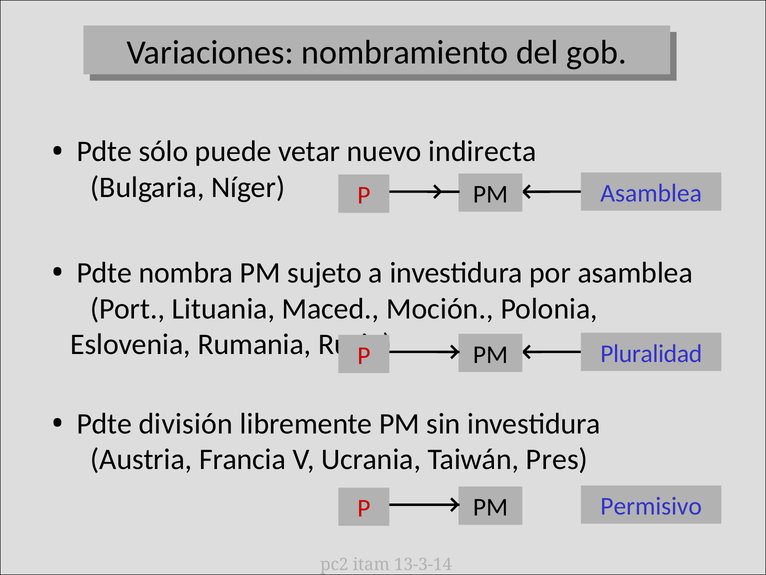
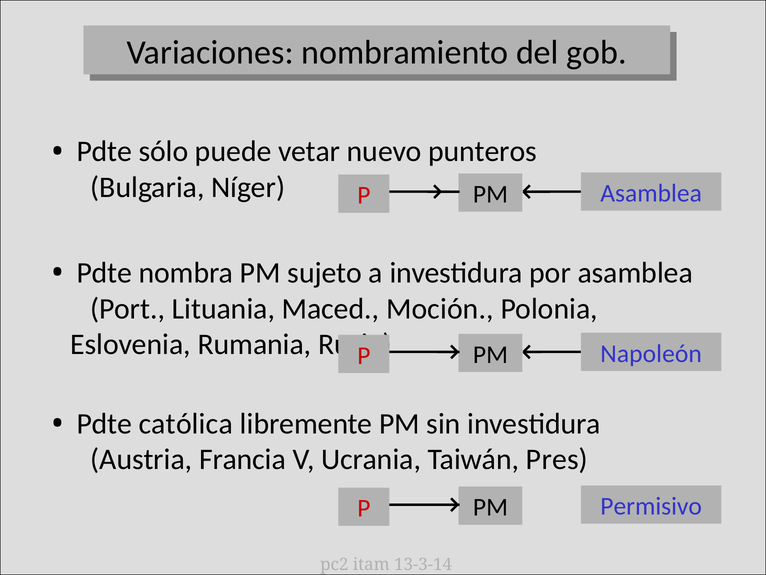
indirecta: indirecta -> punteros (483, 152)
Pluralidad: Pluralidad -> Napoleón (651, 353)
división: división -> católica (186, 423)
